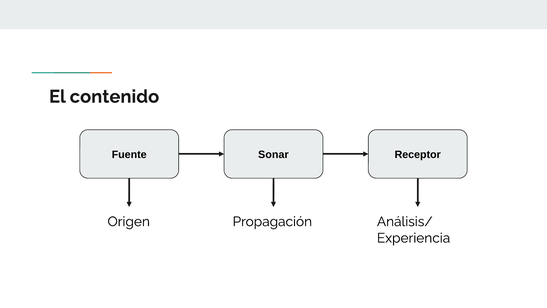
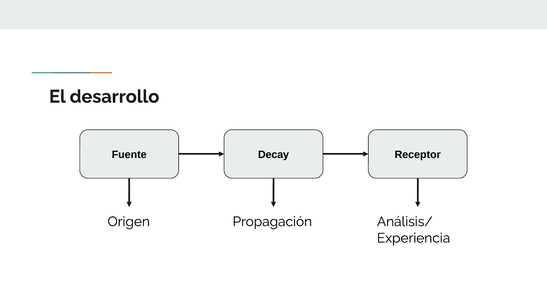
contenido: contenido -> desarrollo (115, 97)
Sonar: Sonar -> Decay (274, 155)
